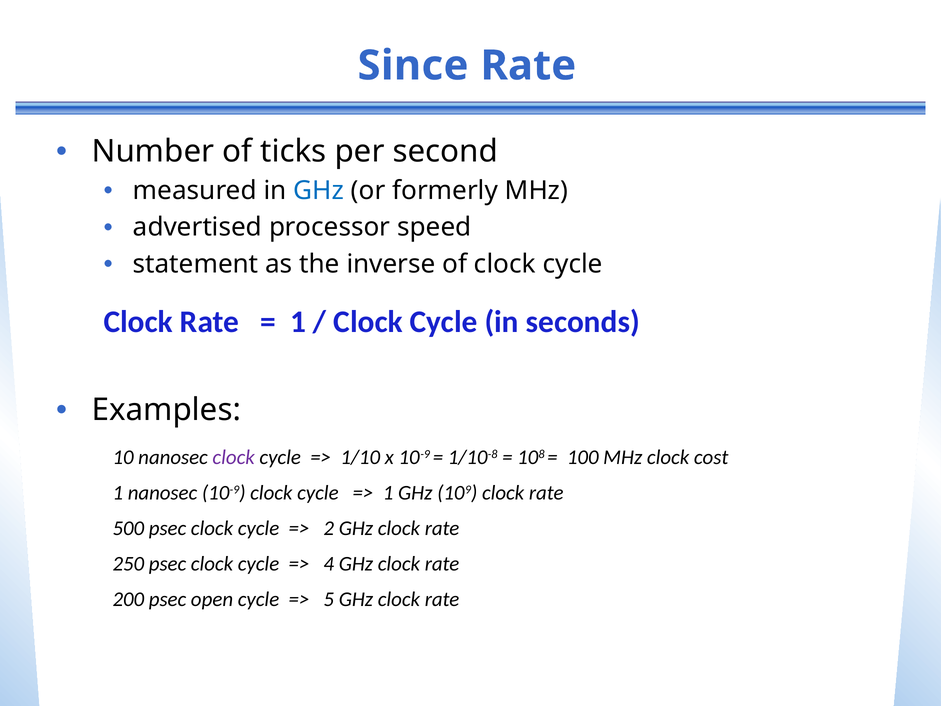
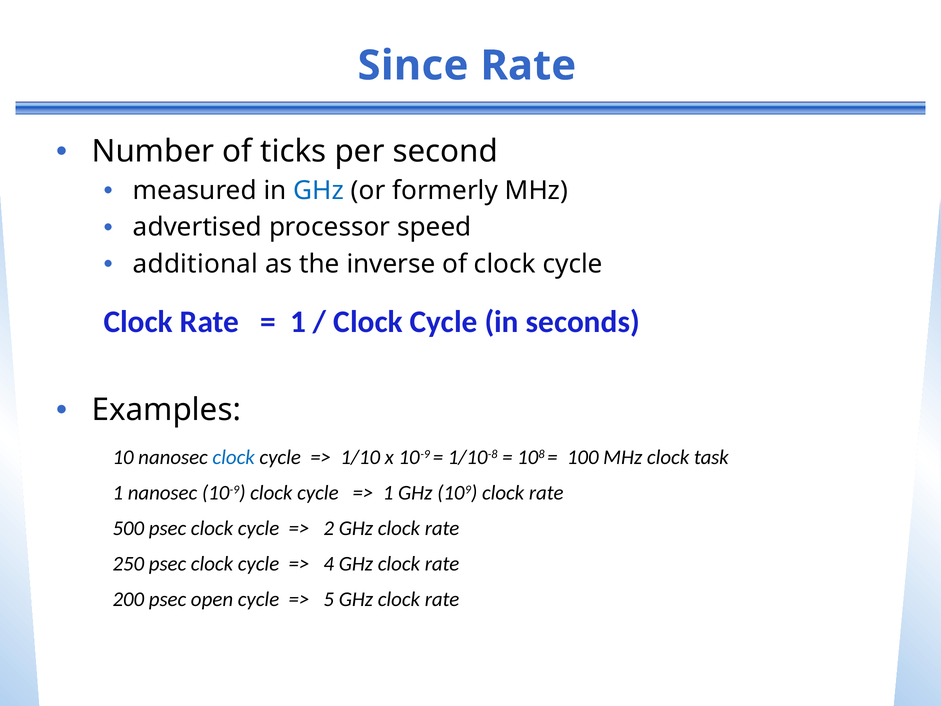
statement: statement -> additional (196, 264)
clock colour: purple -> blue (234, 457)
cost: cost -> task (711, 457)
